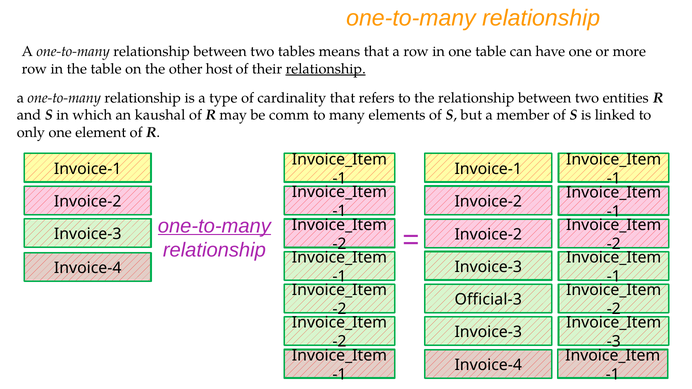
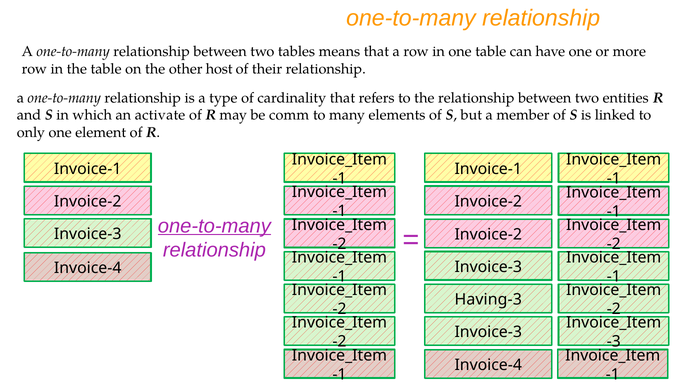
relationship underline: present -> none (326, 69)
kaushal: kaushal -> activate (160, 115)
Official-3: Official-3 -> Having-3 (488, 300)
